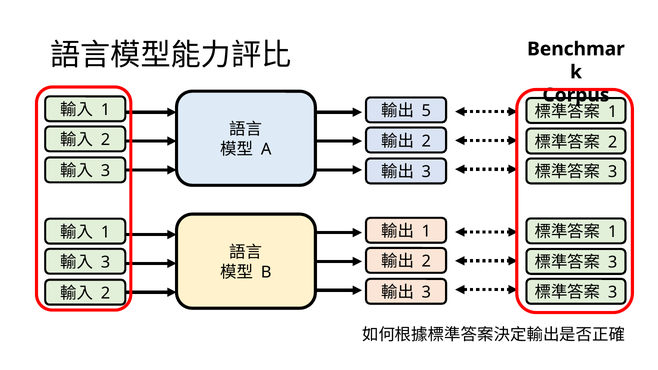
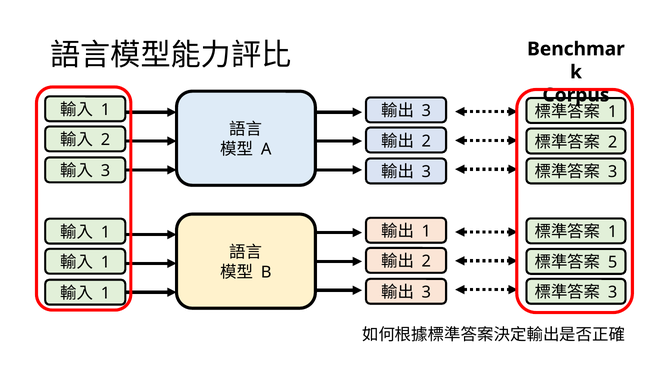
5: 5 -> 3 (426, 111)
3: 3 -> 1 (105, 262)
3: 3 -> 5 (613, 263)
2: 2 -> 1 (105, 293)
